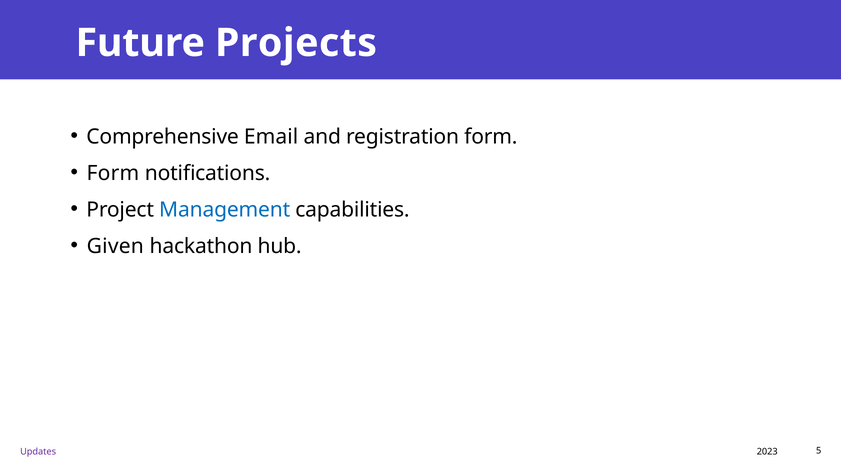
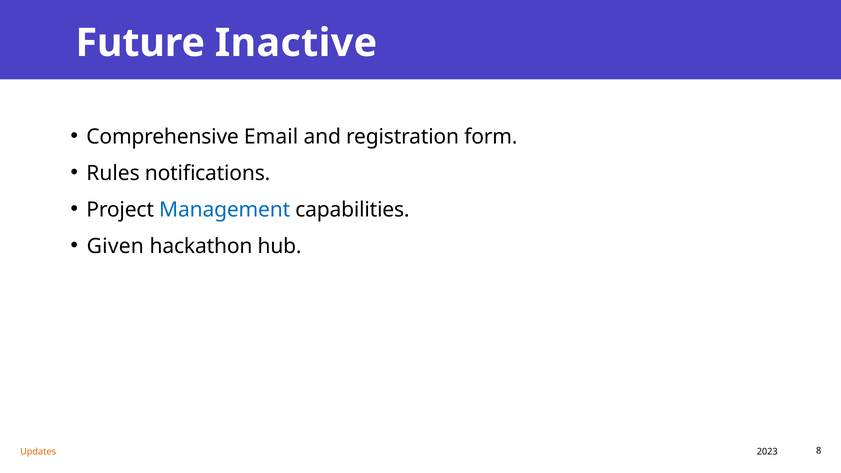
Projects: Projects -> Inactive (296, 43)
Form: Form -> Rules (113, 173)
Updates colour: purple -> orange (38, 452)
5: 5 -> 8 (819, 451)
